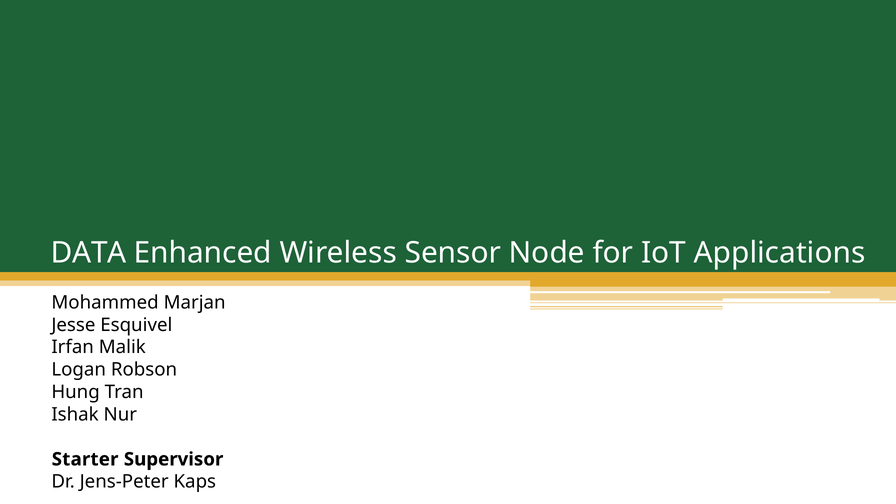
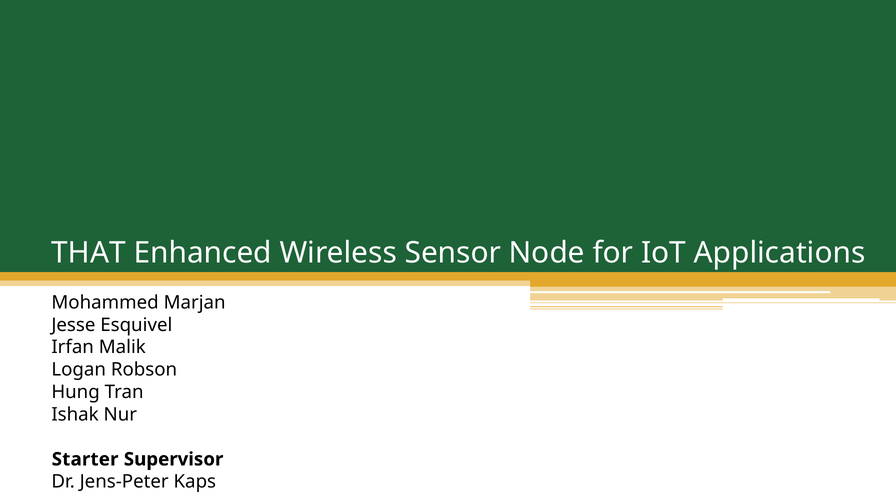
DATA: DATA -> THAT (89, 253)
